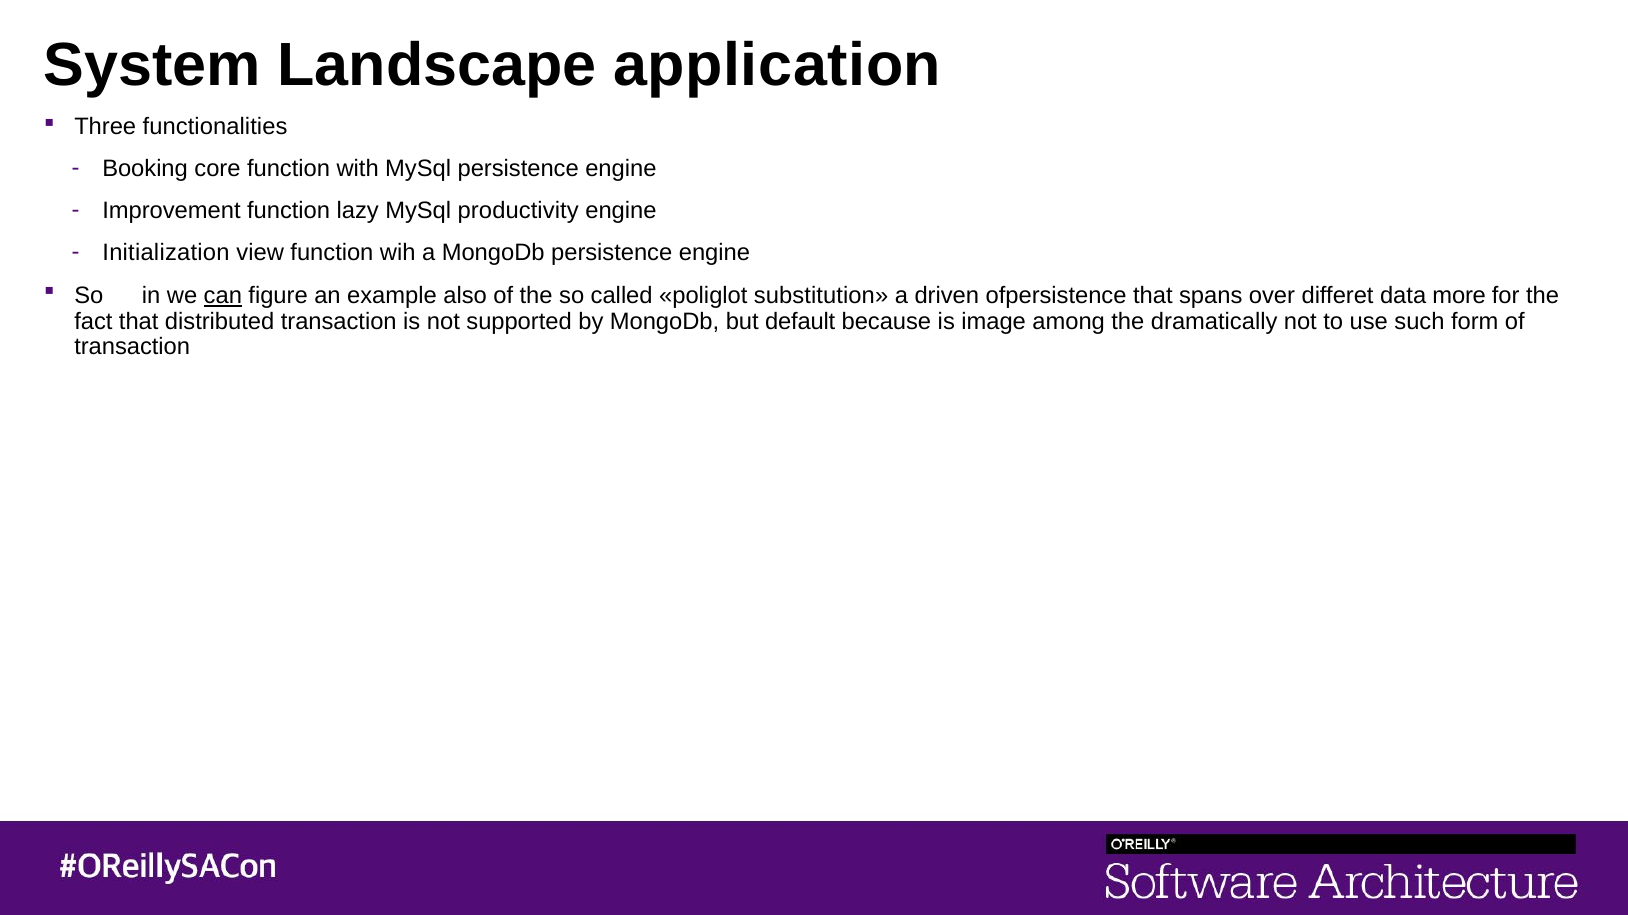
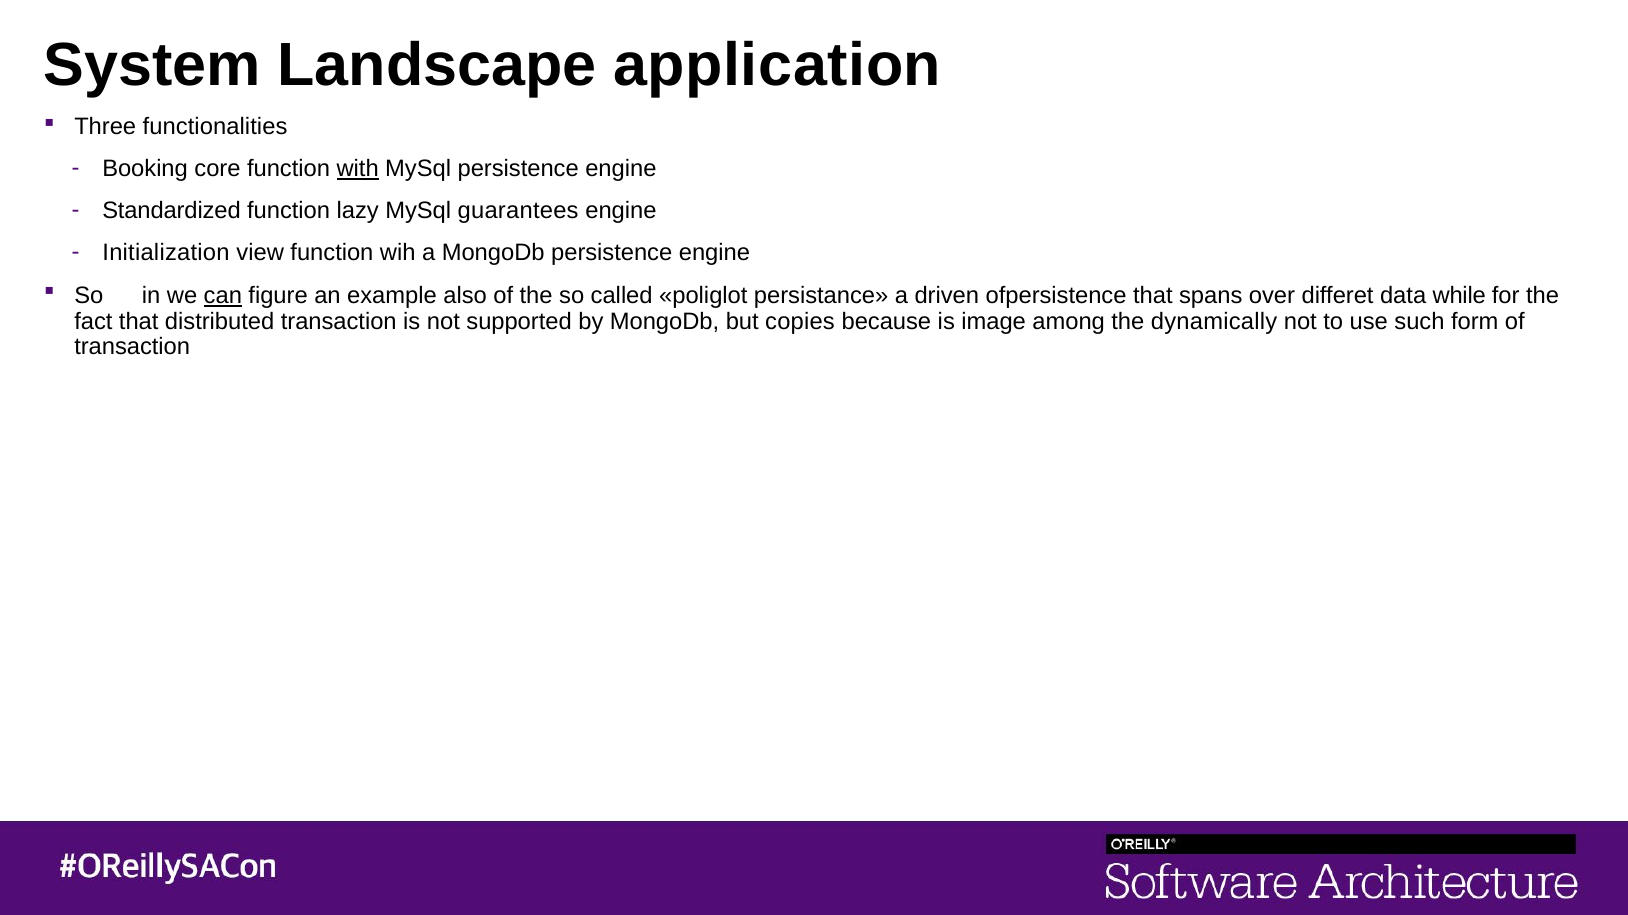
with underline: none -> present (358, 169)
Improvement: Improvement -> Standardized (171, 211)
productivity: productivity -> guarantees (518, 211)
substitution: substitution -> persistance (821, 296)
more: more -> while (1459, 296)
default: default -> copies (800, 322)
dramatically: dramatically -> dynamically (1214, 322)
